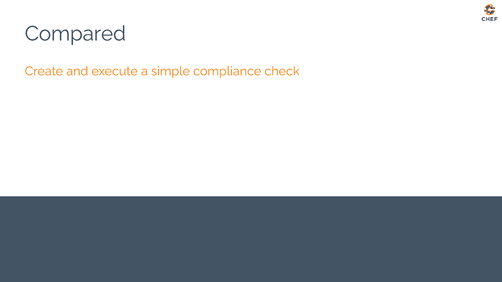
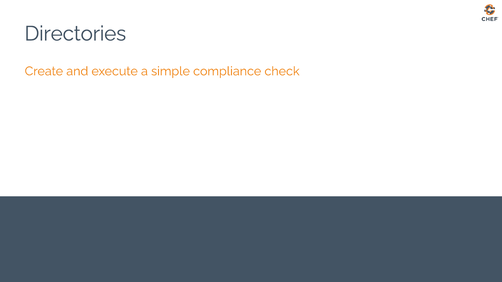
Compared: Compared -> Directories (75, 34)
